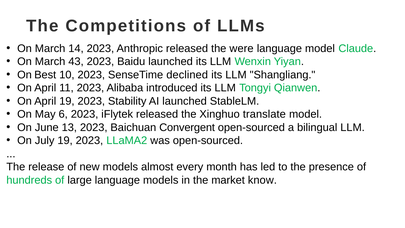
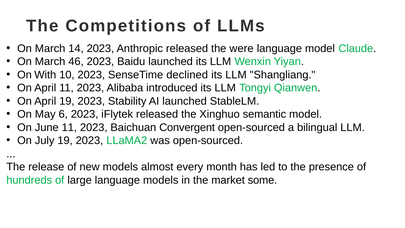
43: 43 -> 46 (76, 62)
Best: Best -> With (45, 75)
translate: translate -> semantic (264, 114)
June 13: 13 -> 11 (69, 127)
know: know -> some (262, 180)
